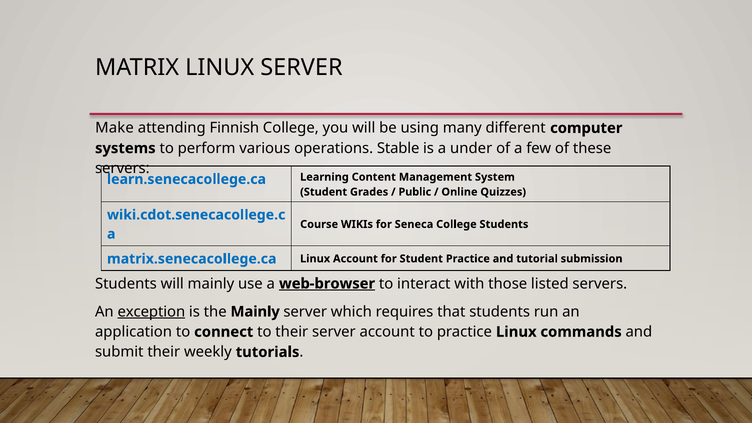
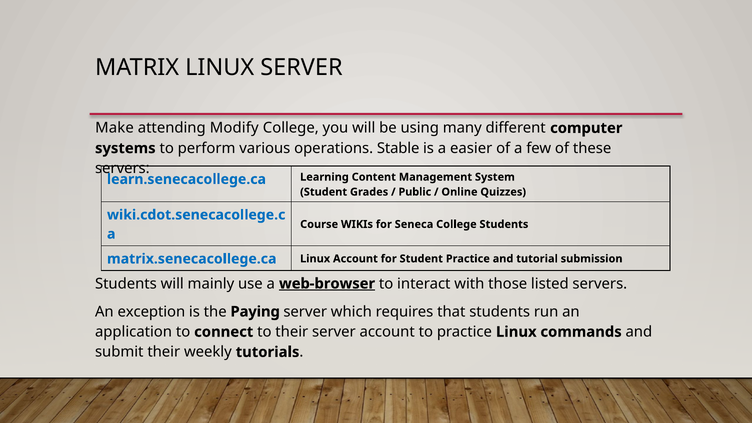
Finnish: Finnish -> Modify (234, 128)
under: under -> easier (471, 148)
exception underline: present -> none (151, 312)
the Mainly: Mainly -> Paying (255, 312)
